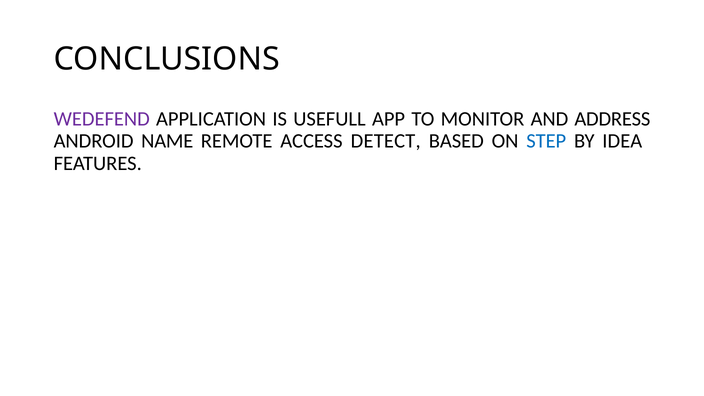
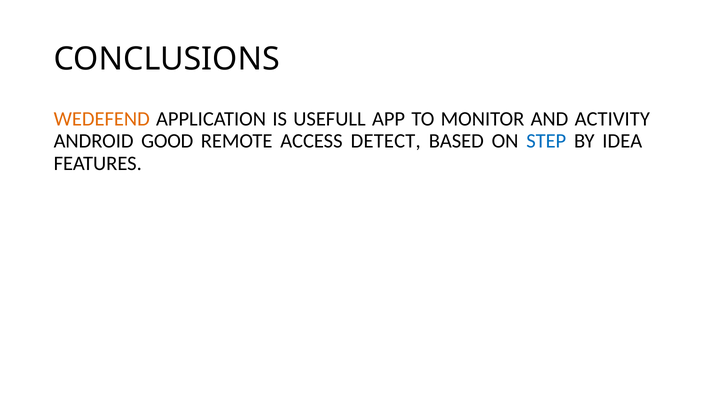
WEDEFEND colour: purple -> orange (102, 119)
ADDRESS: ADDRESS -> ACTIVITY (612, 119)
NAME: NAME -> GOOD (167, 141)
